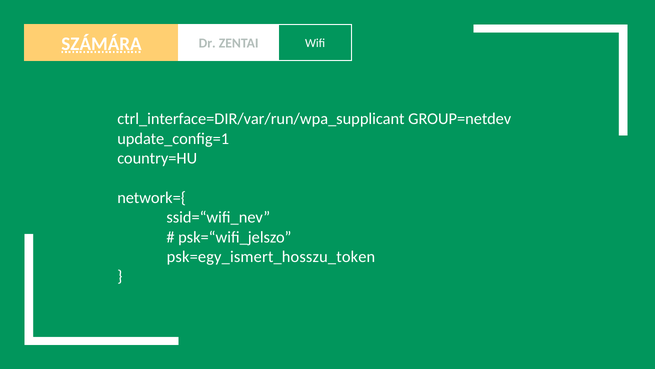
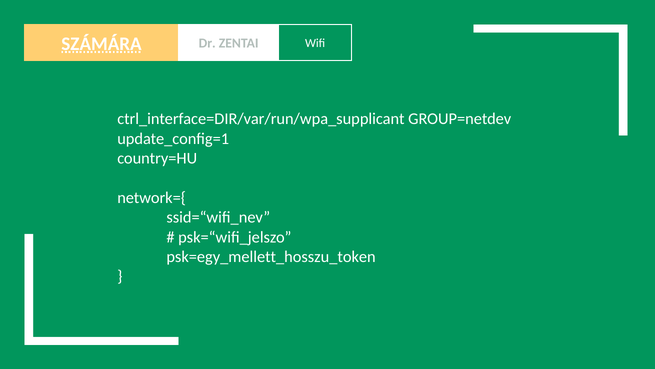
psk=egy_ismert_hosszu_token: psk=egy_ismert_hosszu_token -> psk=egy_mellett_hosszu_token (271, 256)
